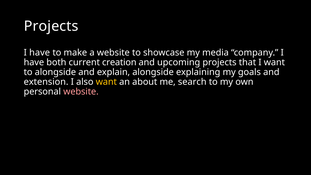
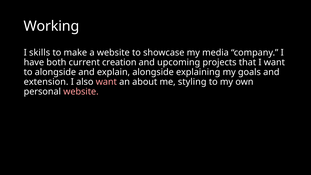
Projects: Projects -> Working (51, 26)
have: have -> skills (40, 53)
want colour: yellow -> pink (106, 82)
search: search -> styling (192, 82)
